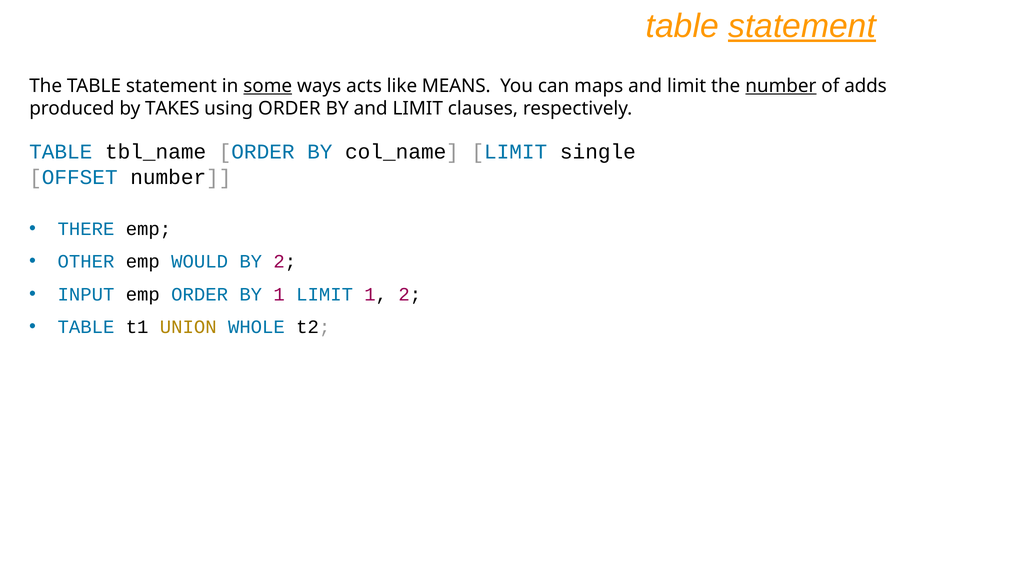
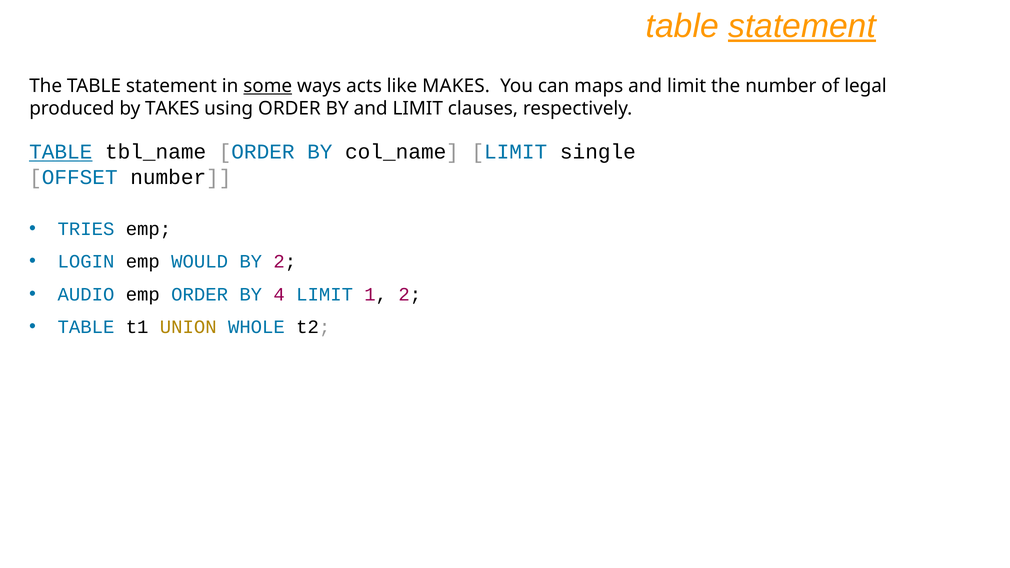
MEANS: MEANS -> MAKES (456, 86)
number underline: present -> none (781, 86)
adds: adds -> legal (865, 86)
TABLE underline: none -> present (61, 152)
THERE: THERE -> TRIES (86, 229)
OTHER: OTHER -> LOGIN (86, 262)
INPUT: INPUT -> AUDIO (86, 294)
BY 1: 1 -> 4 (279, 294)
